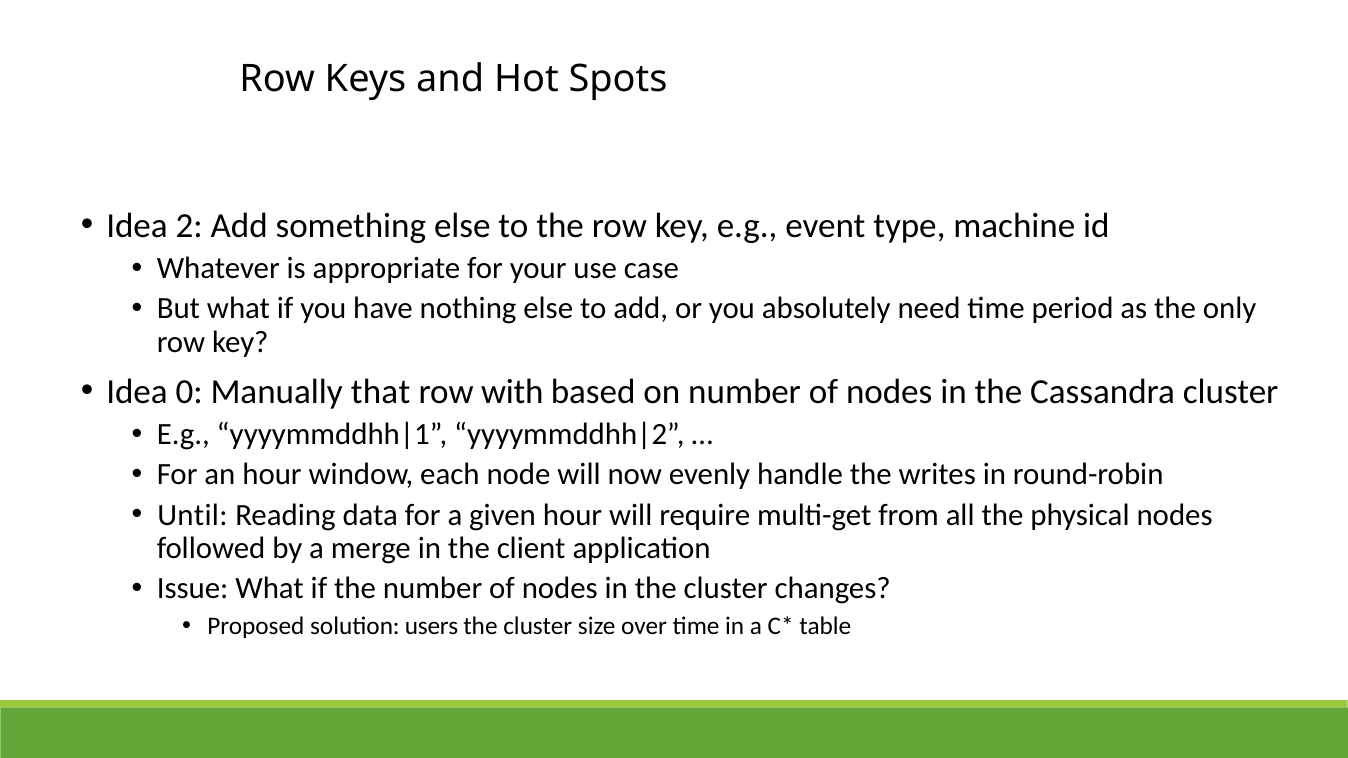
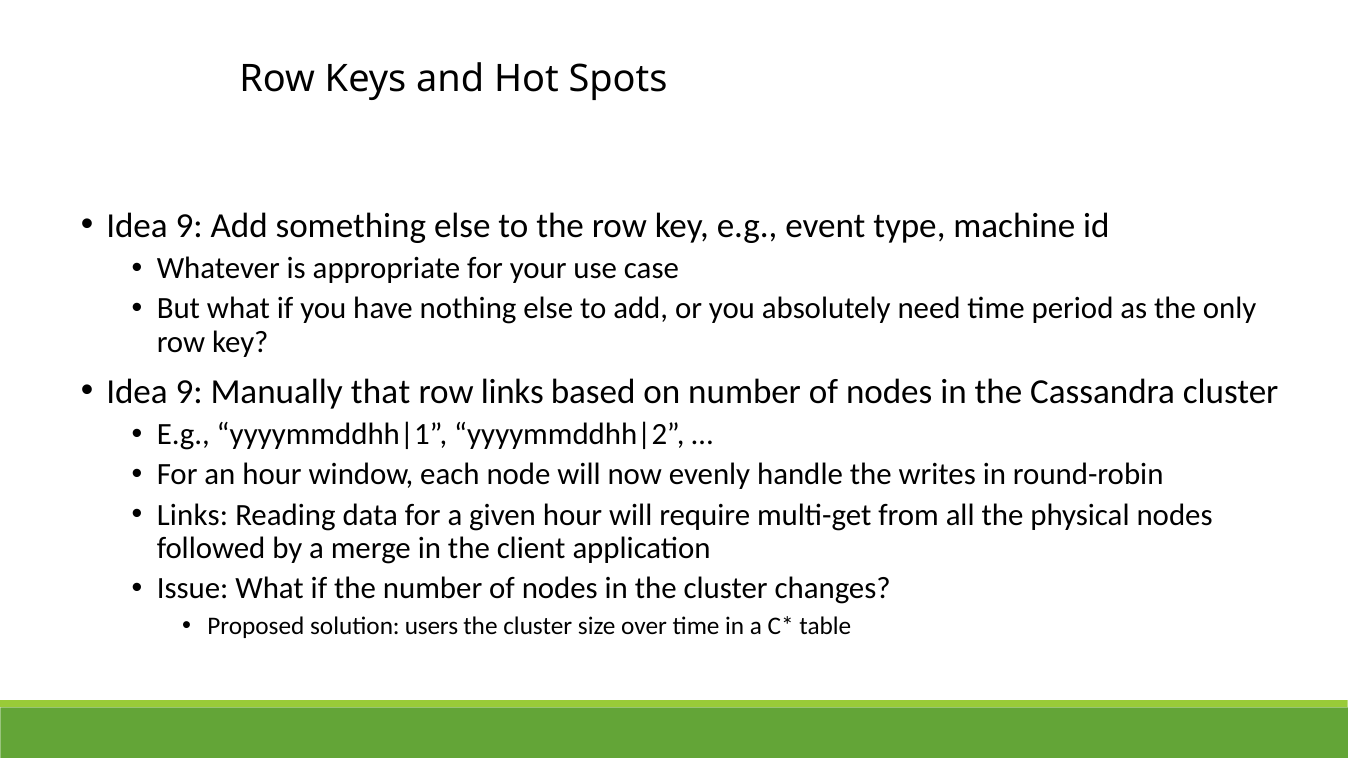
2: 2 -> 9 (189, 226)
0: 0 -> 9 (189, 392)
row with: with -> links (512, 392)
Until: Until -> Links (193, 515)
